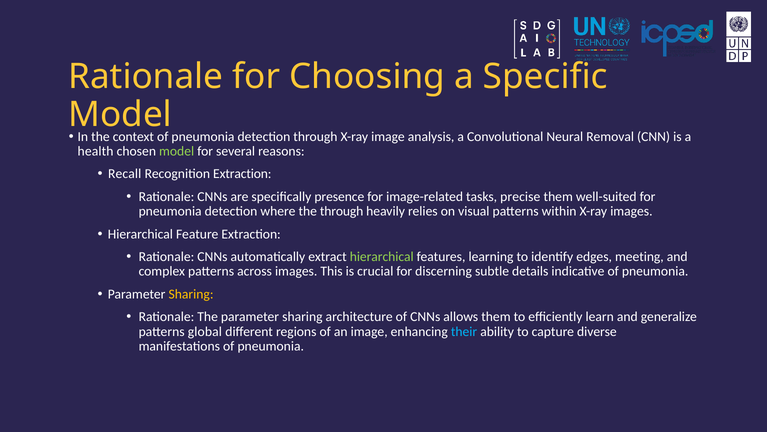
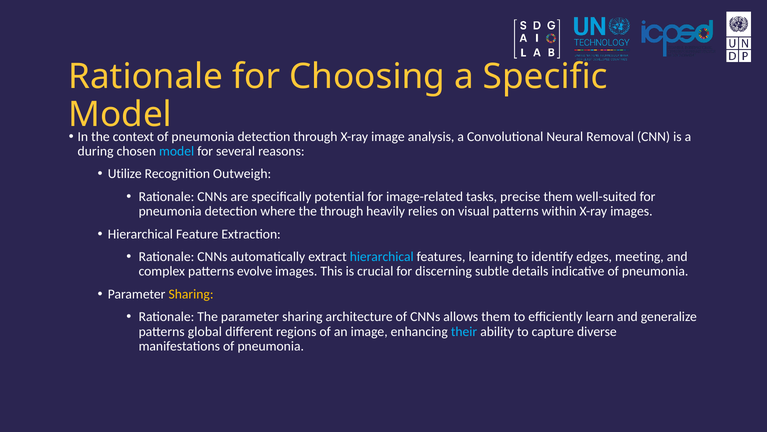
health: health -> during (96, 151)
model colour: light green -> light blue (177, 151)
Recall: Recall -> Utilize (125, 174)
Recognition Extraction: Extraction -> Outweigh (242, 174)
presence: presence -> potential (339, 196)
hierarchical colour: light green -> light blue (382, 256)
across: across -> evolve (255, 271)
